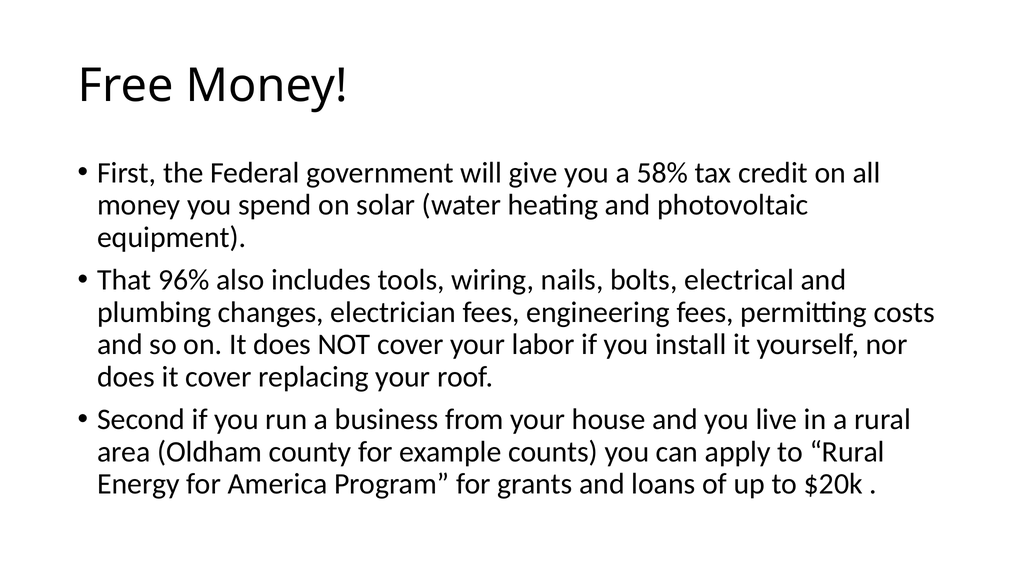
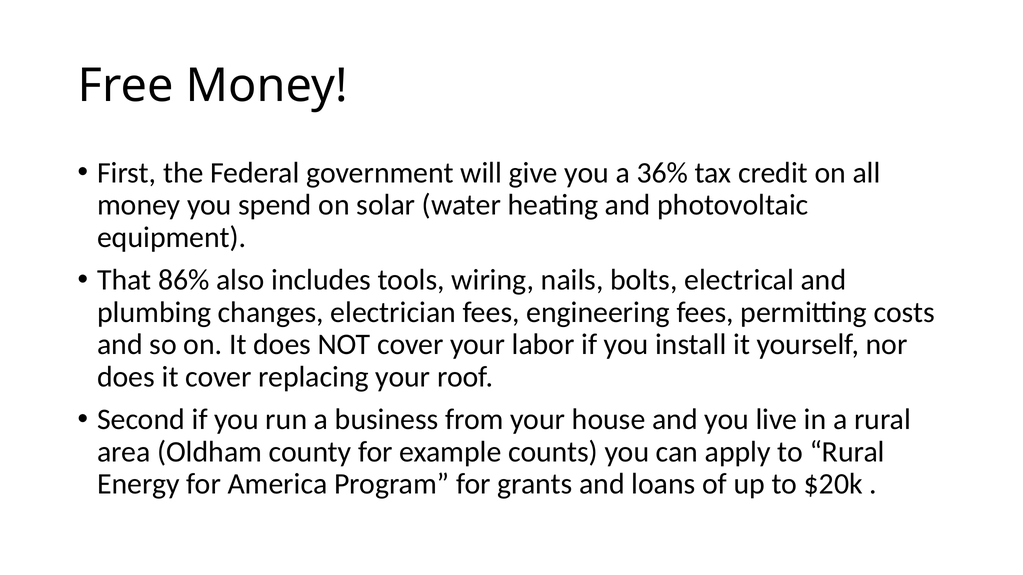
58%: 58% -> 36% (662, 173)
96%: 96% -> 86% (184, 280)
